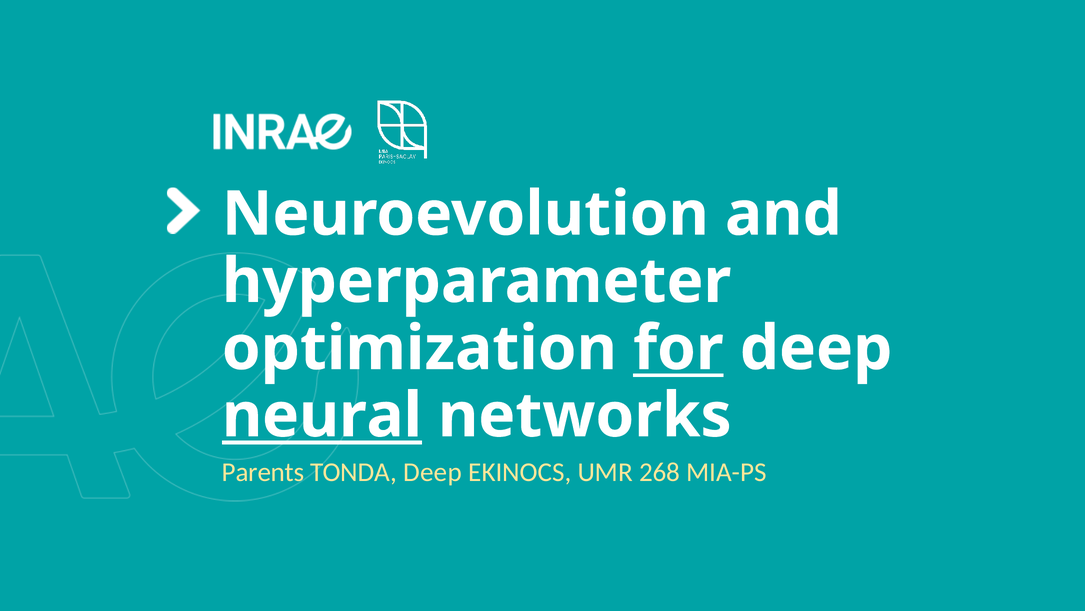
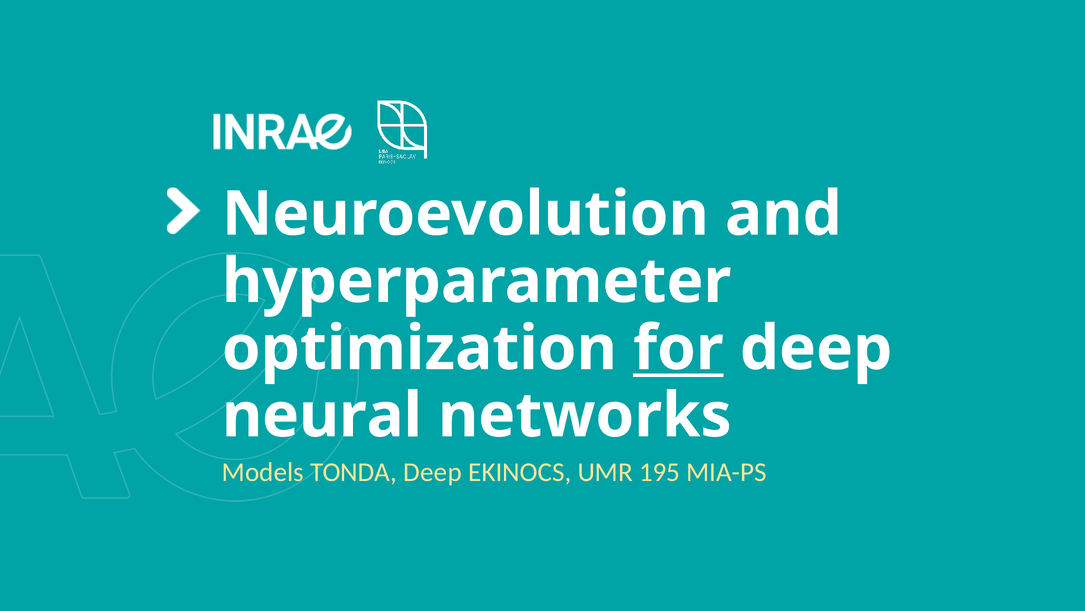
neural underline: present -> none (322, 415)
Parents: Parents -> Models (263, 472)
268: 268 -> 195 (660, 472)
